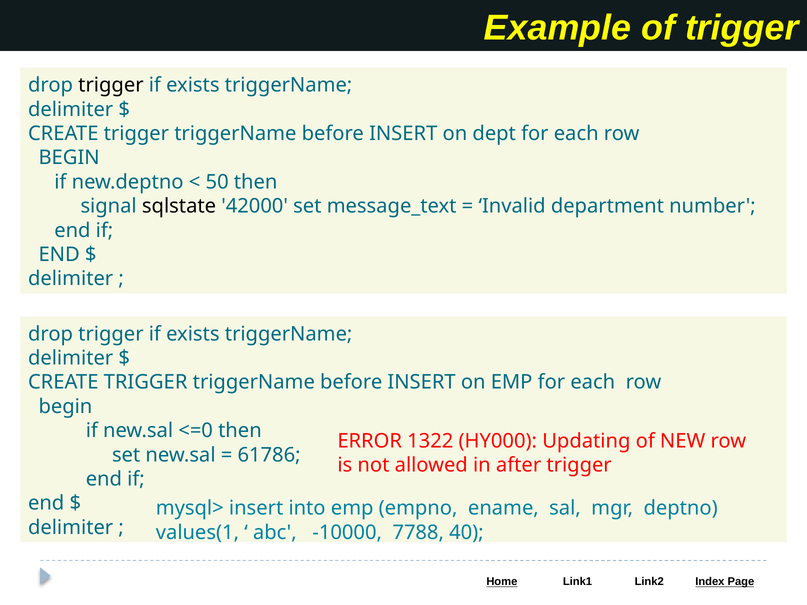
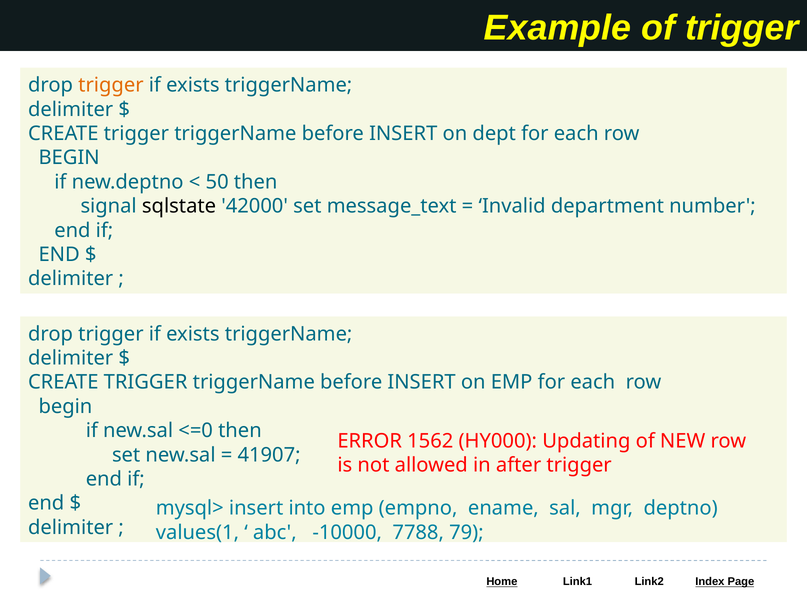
trigger colour: black -> orange (111, 85)
1322: 1322 -> 1562 (430, 441)
61786: 61786 -> 41907 (269, 455)
40: 40 -> 79 (466, 533)
